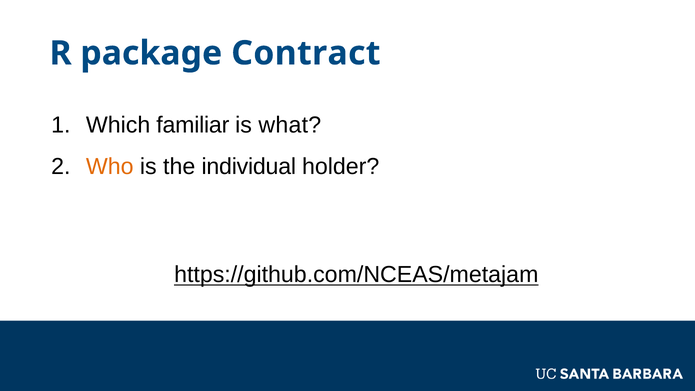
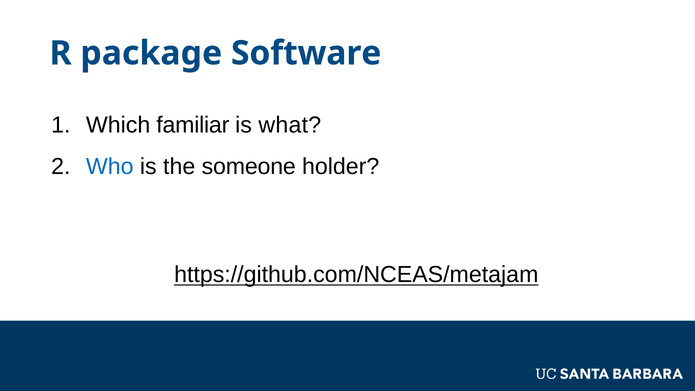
Contract: Contract -> Software (306, 53)
Who colour: orange -> blue (110, 167)
individual: individual -> someone (249, 167)
